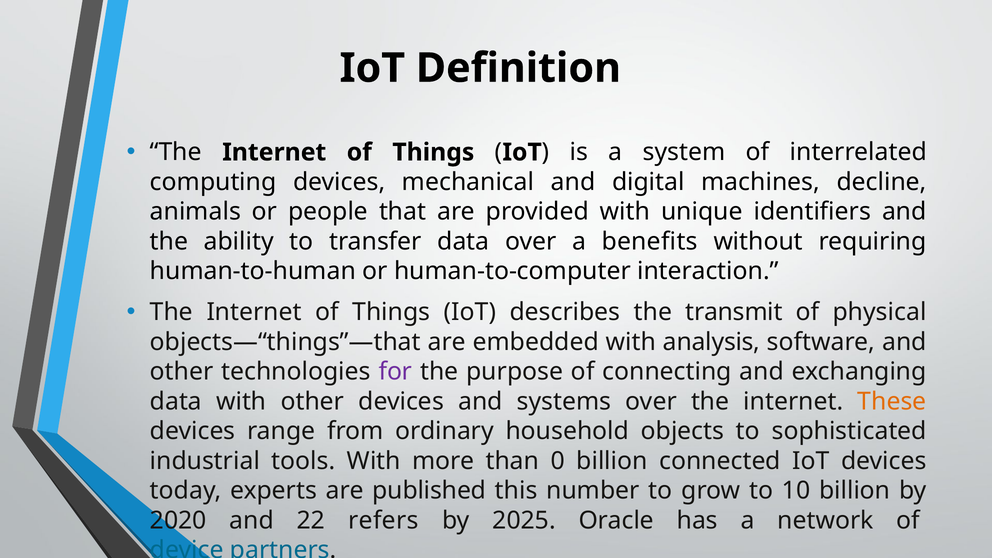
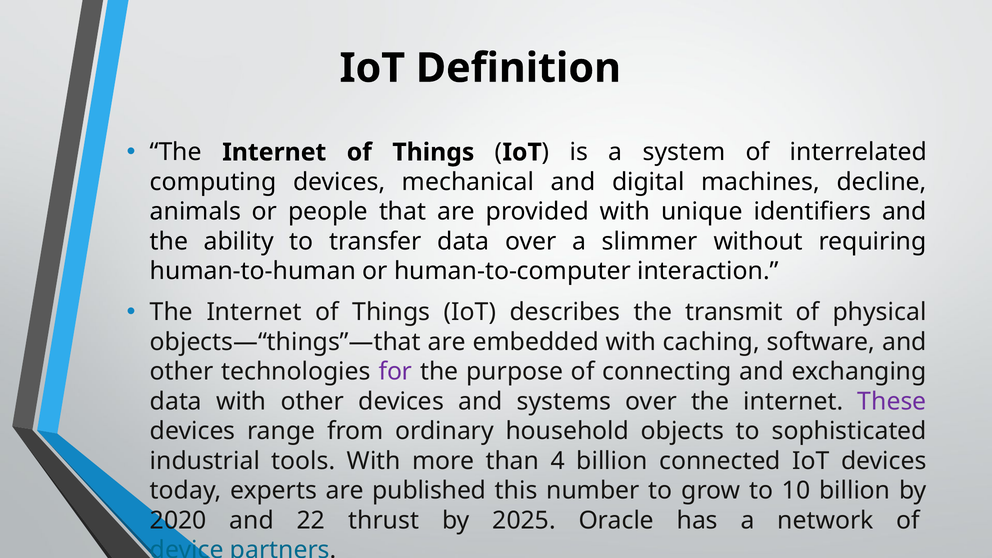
benefits: benefits -> slimmer (650, 242)
analysis: analysis -> caching (711, 342)
These colour: orange -> purple (892, 402)
0: 0 -> 4 (558, 461)
refers: refers -> thrust (384, 521)
